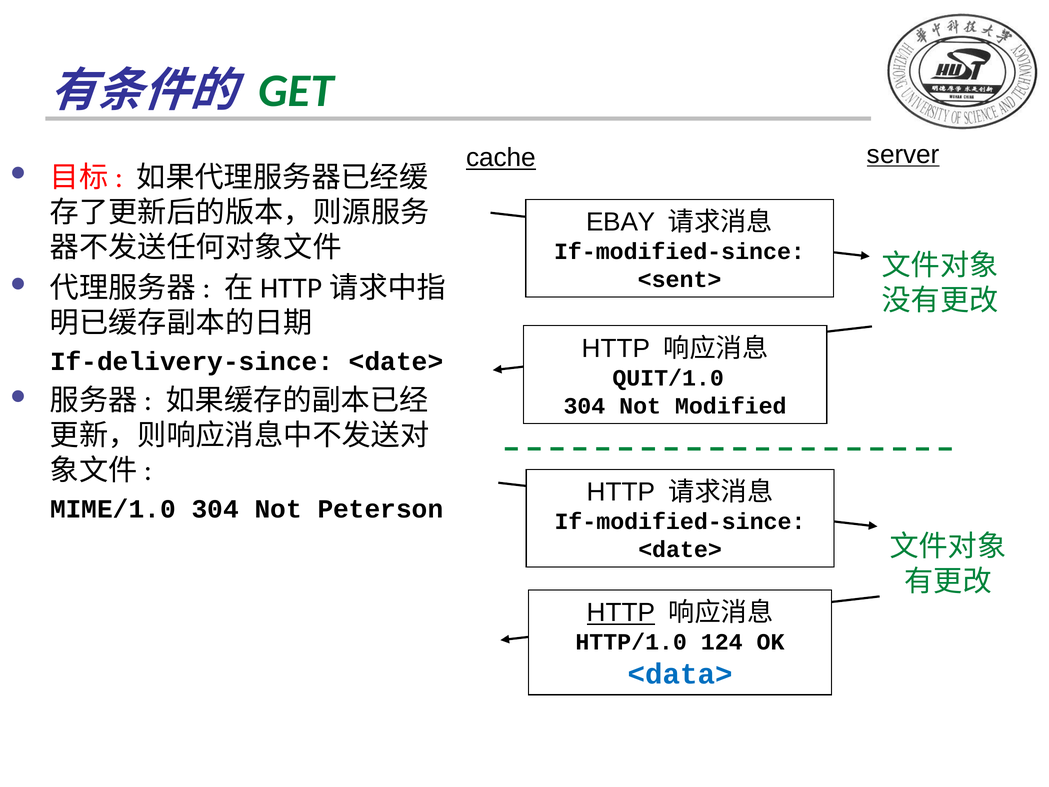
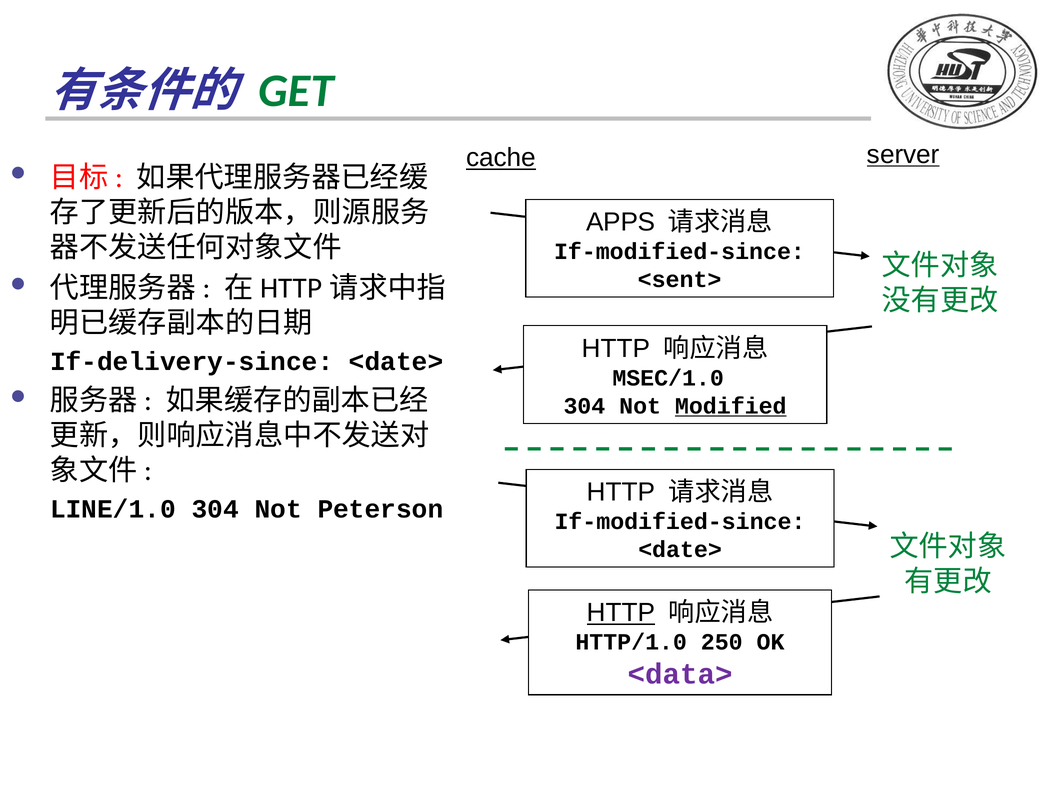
EBAY: EBAY -> APPS (621, 222)
QUIT/1.0: QUIT/1.0 -> MSEC/1.0 (668, 378)
Modified underline: none -> present (731, 406)
MIME/1.0: MIME/1.0 -> LINE/1.0 (113, 509)
124: 124 -> 250 (722, 642)
<data> colour: blue -> purple (680, 674)
